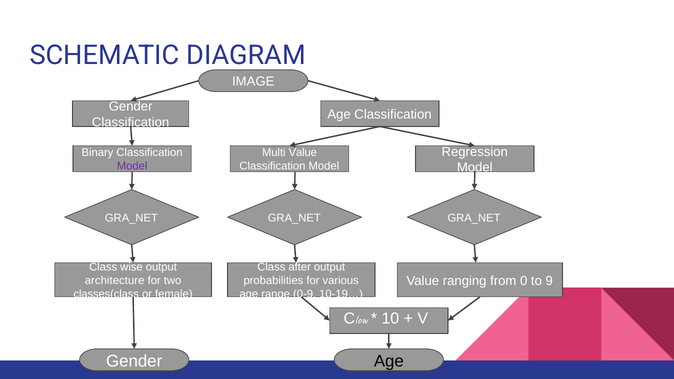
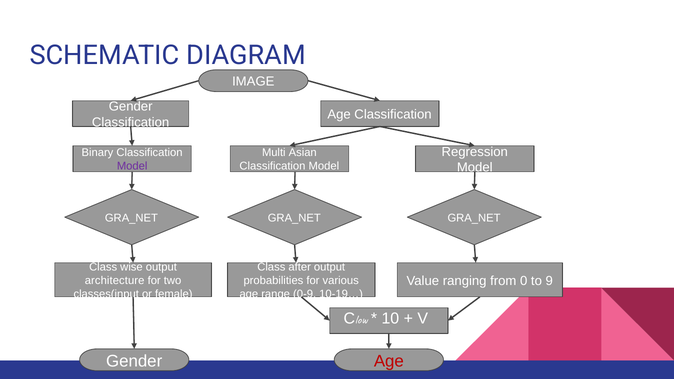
Multi Value: Value -> Asian (303, 153)
classes(class: classes(class -> classes(input (106, 294)
Age colour: black -> red (389, 361)
